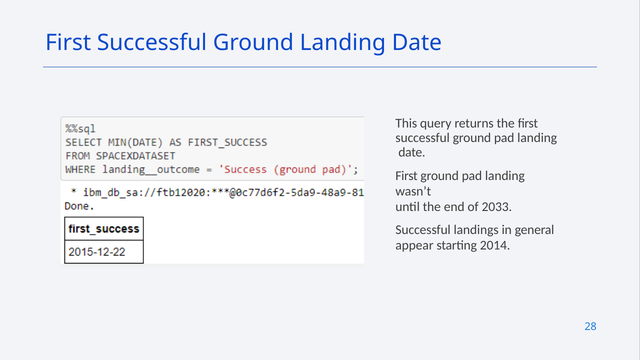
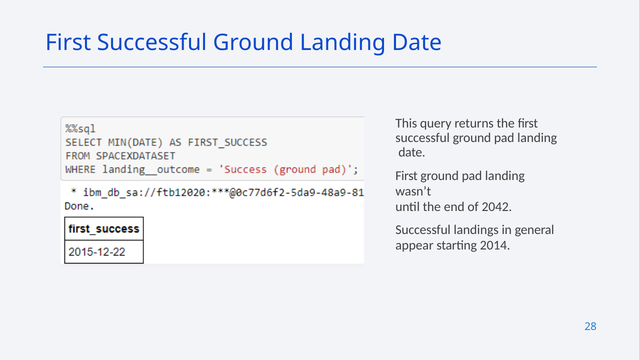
2033: 2033 -> 2042 (497, 207)
